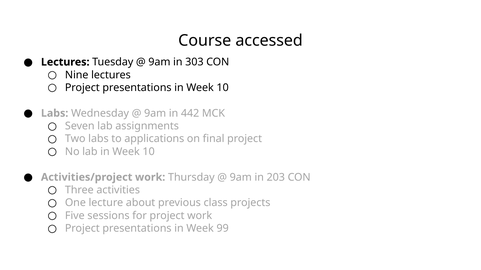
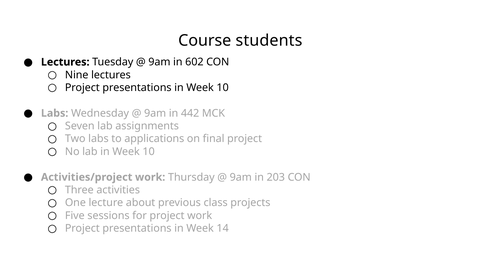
accessed: accessed -> students (269, 41)
303: 303 -> 602 (194, 62)
99: 99 -> 14 (223, 229)
